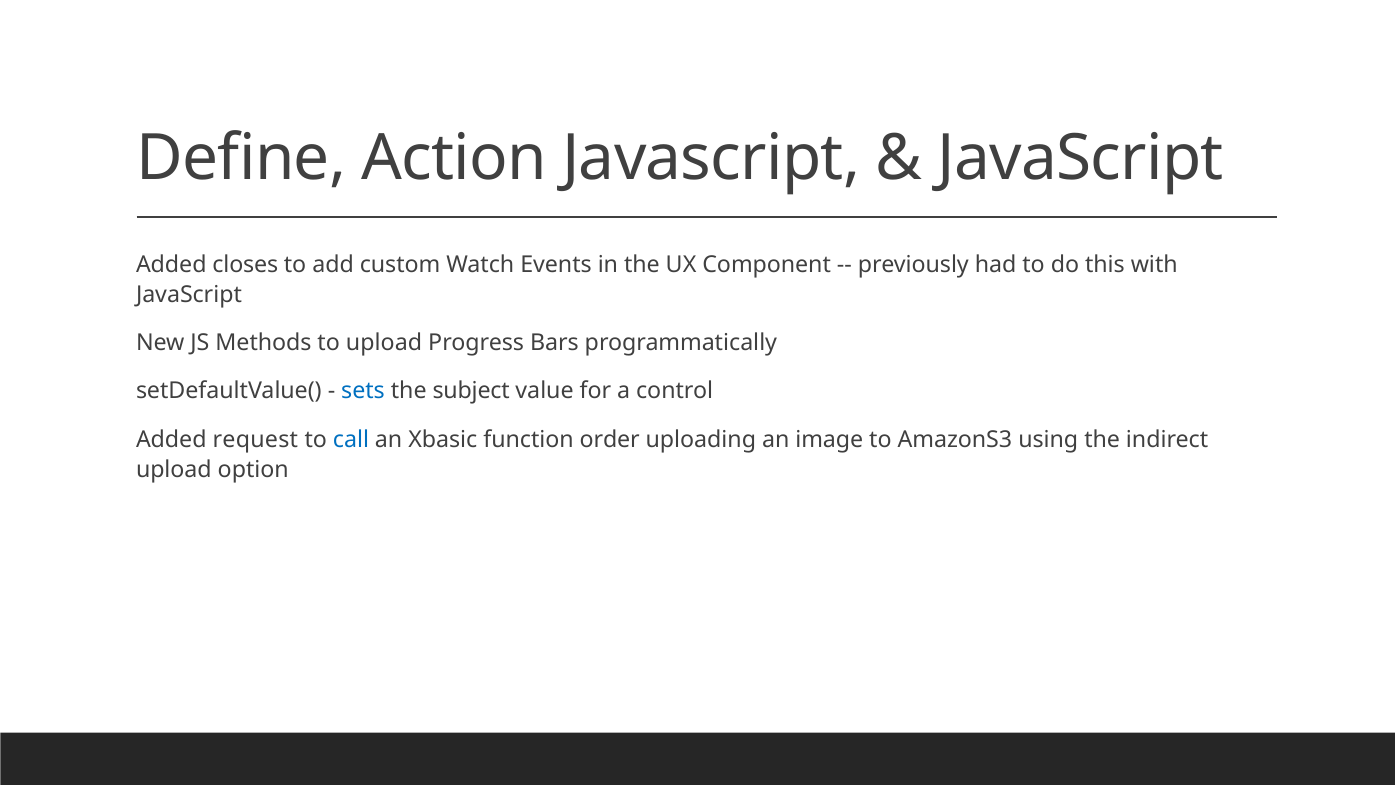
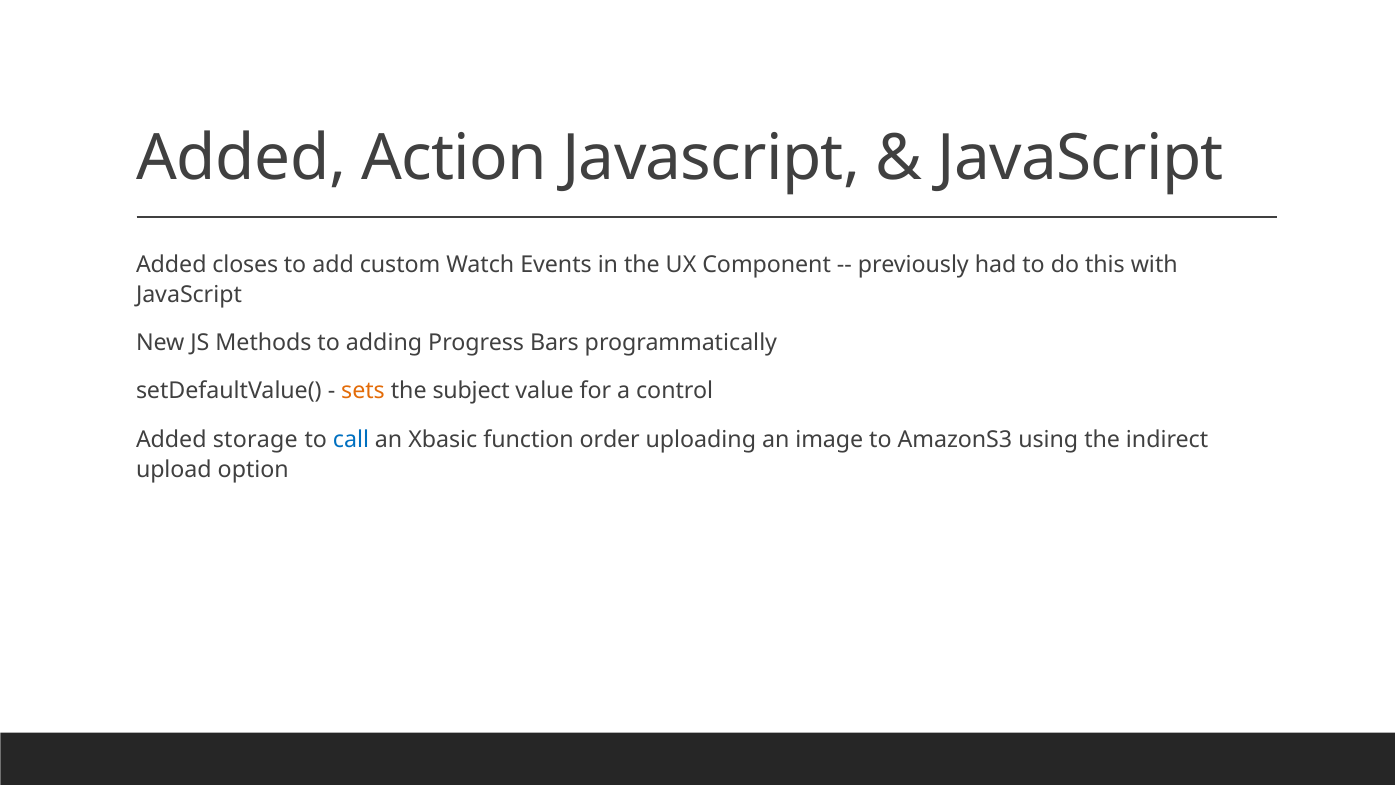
Define: Define -> Added (241, 159)
to upload: upload -> adding (384, 343)
sets colour: blue -> orange (363, 391)
request: request -> storage (255, 439)
